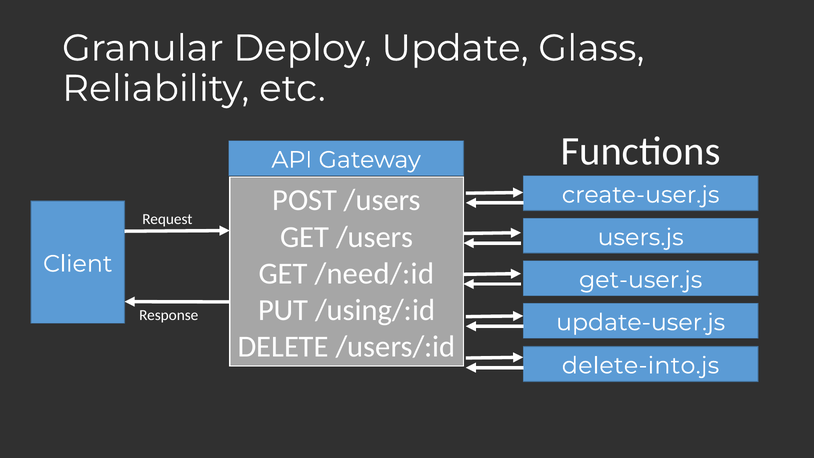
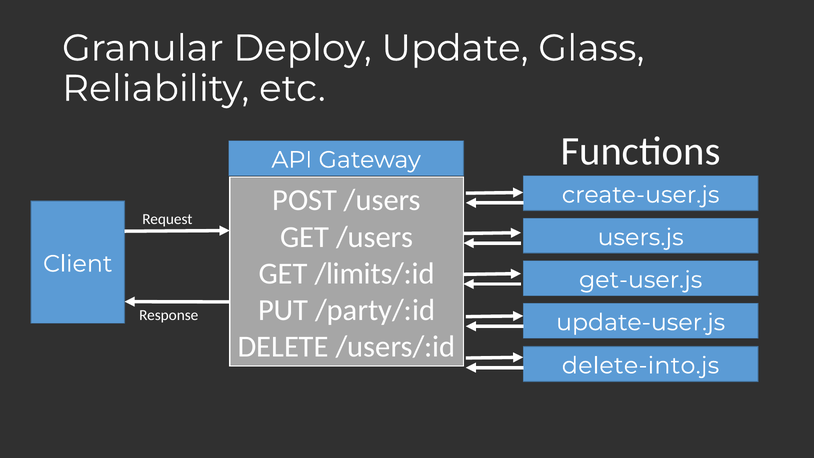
/need/:id: /need/:id -> /limits/:id (375, 274)
/using/:id: /using/:id -> /party/:id (375, 310)
